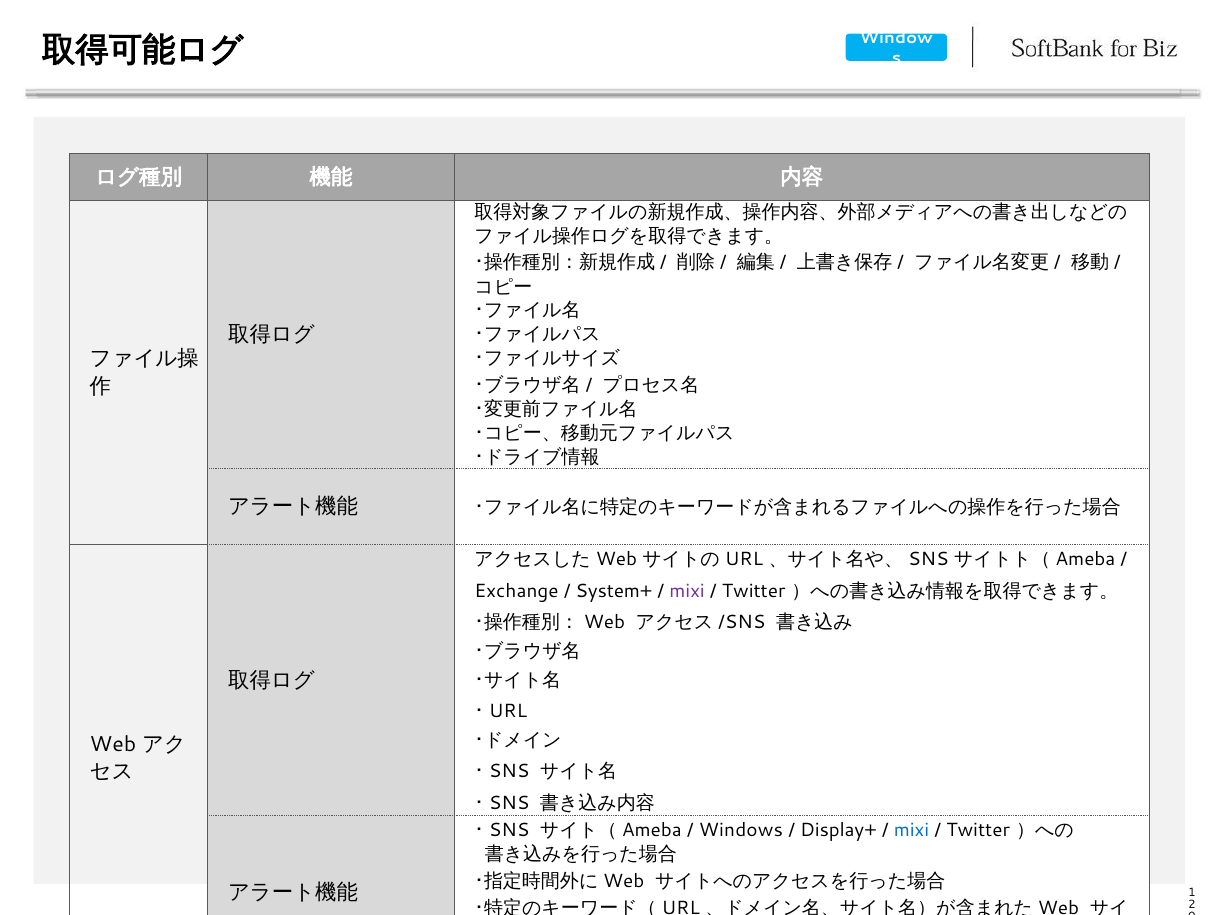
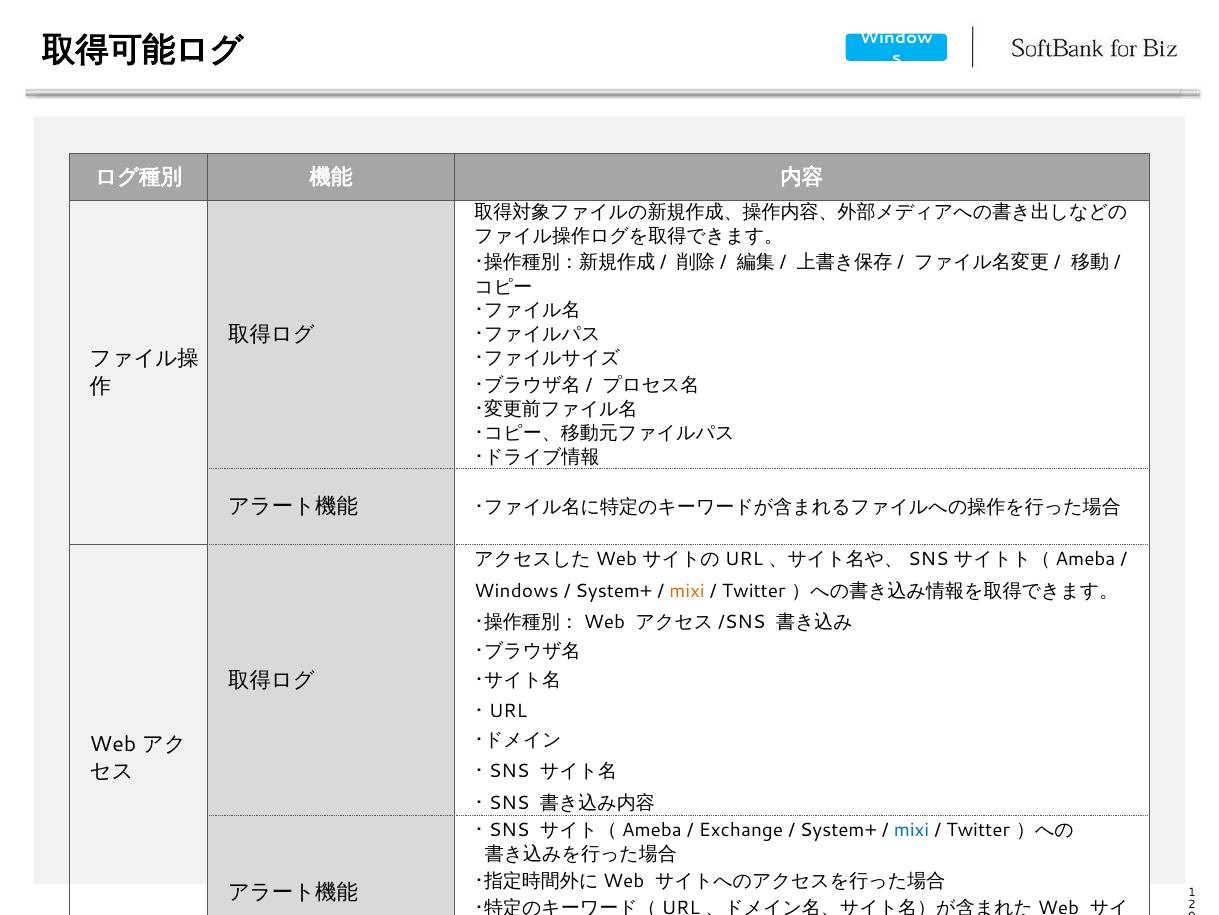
Exchange: Exchange -> Windows (517, 590)
mixi colour: purple -> orange (687, 590)
Windows: Windows -> Exchange (741, 830)
Display+: Display+ -> System+ (839, 830)
